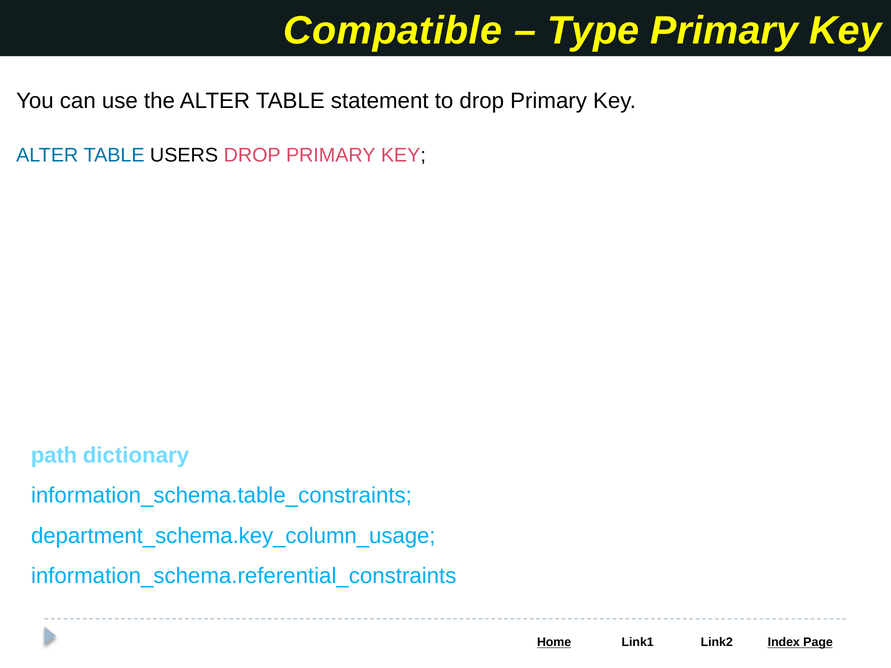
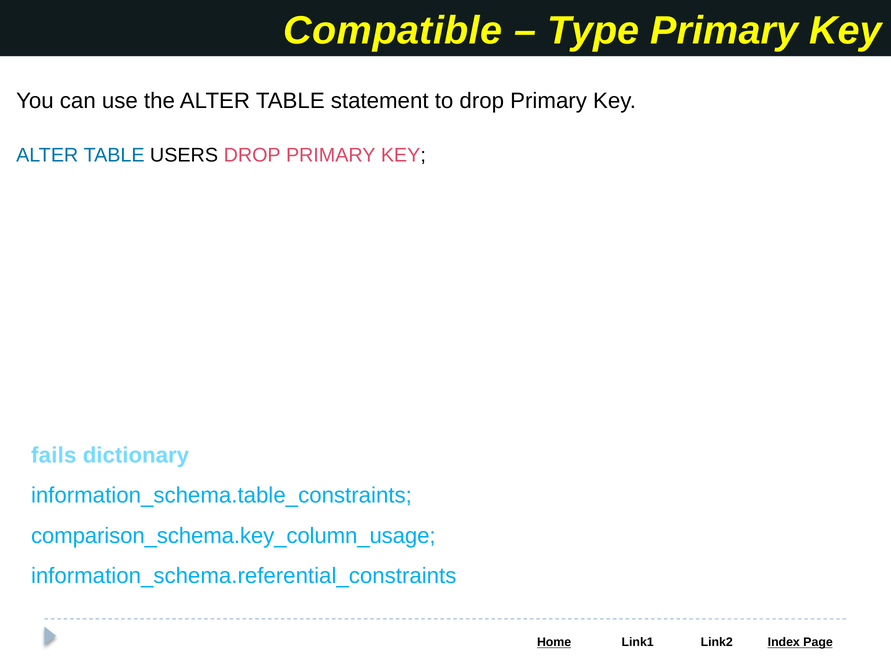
path: path -> fails (54, 456)
department_schema.key_column_usage: department_schema.key_column_usage -> comparison_schema.key_column_usage (233, 536)
